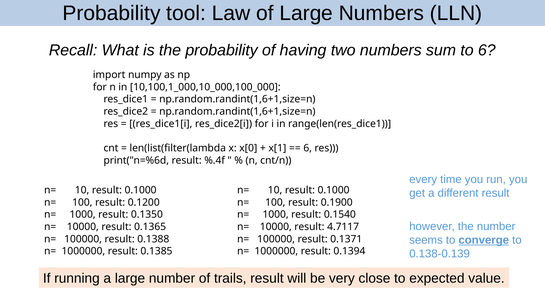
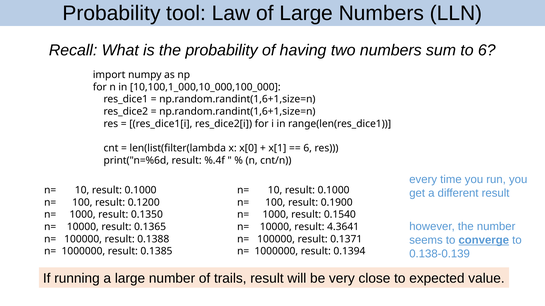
4.7117: 4.7117 -> 4.3641 (343, 227)
